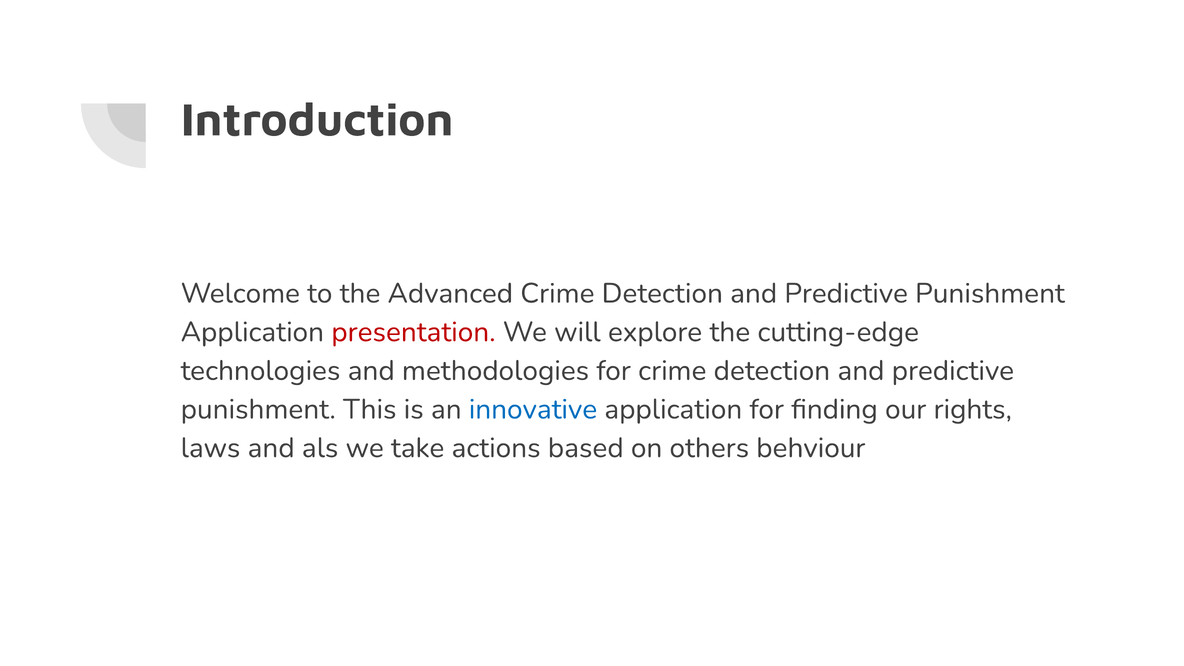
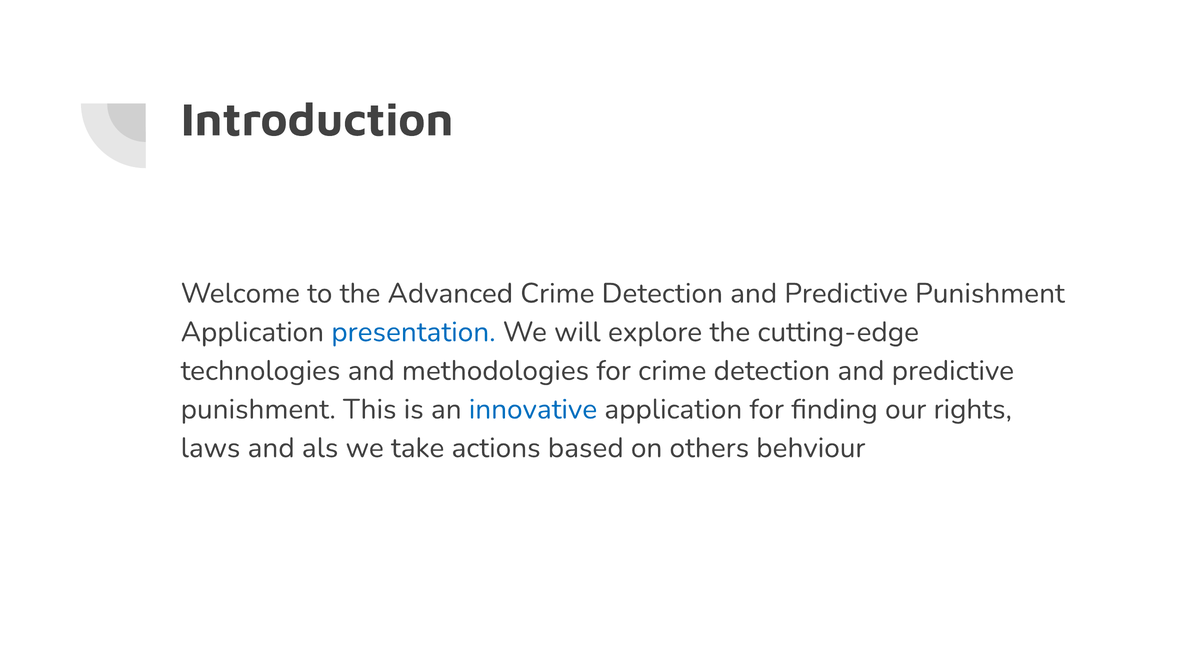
presentation colour: red -> blue (413, 332)
